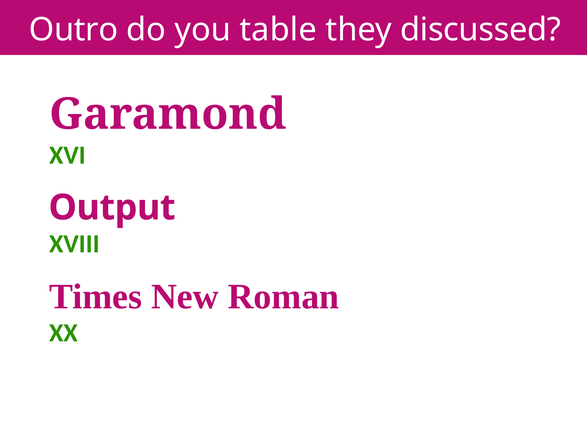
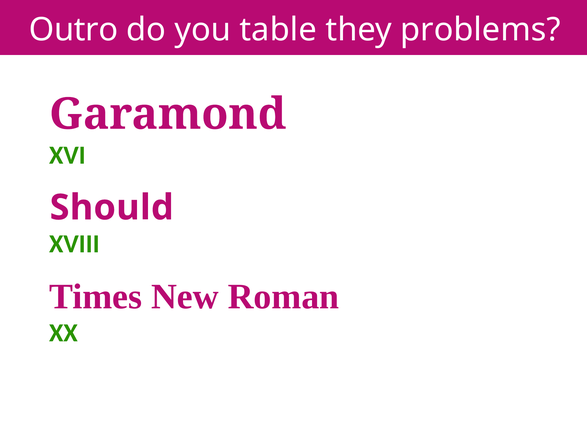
discussed: discussed -> problems (480, 30)
Output: Output -> Should (112, 208)
